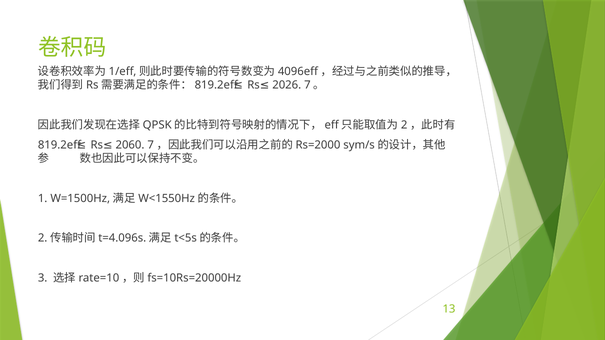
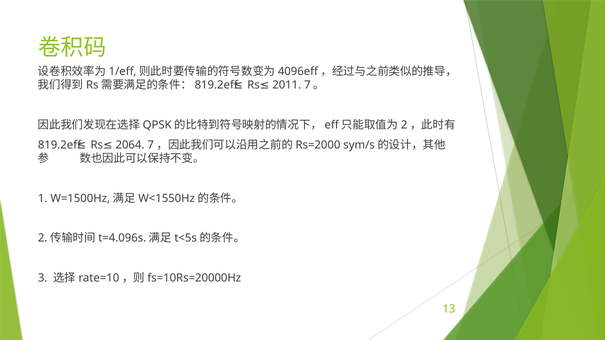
2026: 2026 -> 2011 (287, 85)
2060: 2060 -> 2064 (130, 145)
